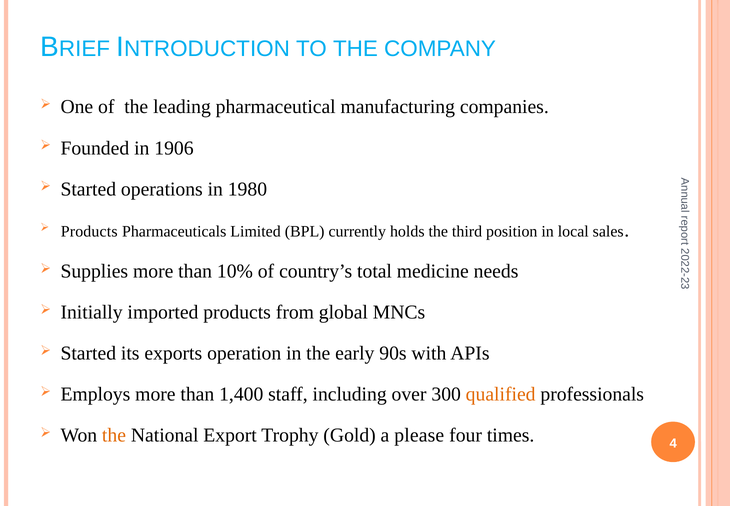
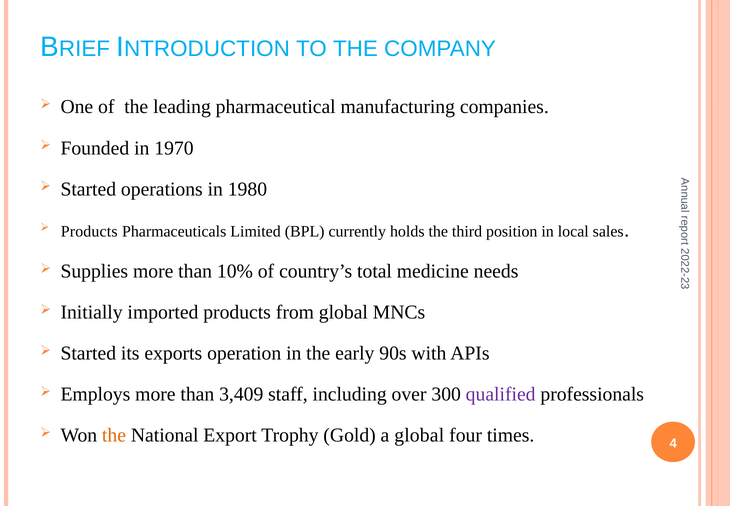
1906: 1906 -> 1970 (174, 148)
1,400: 1,400 -> 3,409 (241, 394)
qualified colour: orange -> purple (501, 394)
a please: please -> global (419, 435)
